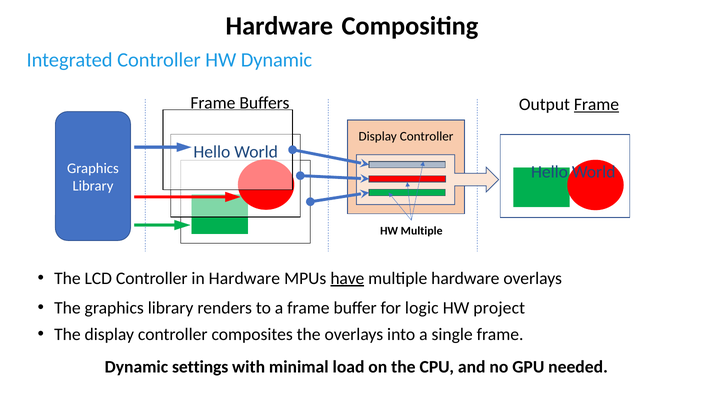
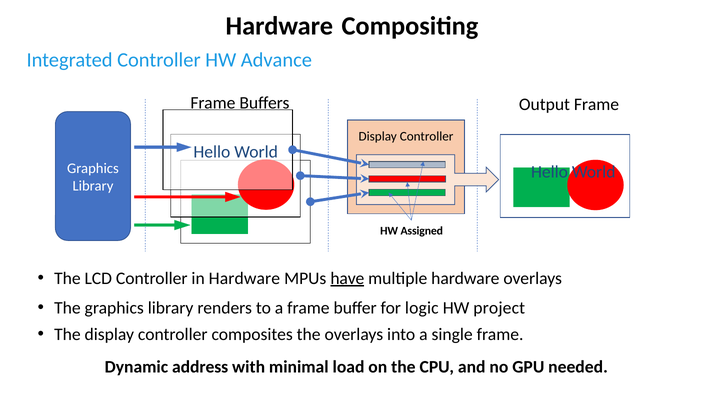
HW Dynamic: Dynamic -> Advance (276, 60)
Frame underline: present -> none (596, 105)
HW Multiple: Multiple -> Assigned (422, 231)
settings: settings -> address (200, 367)
